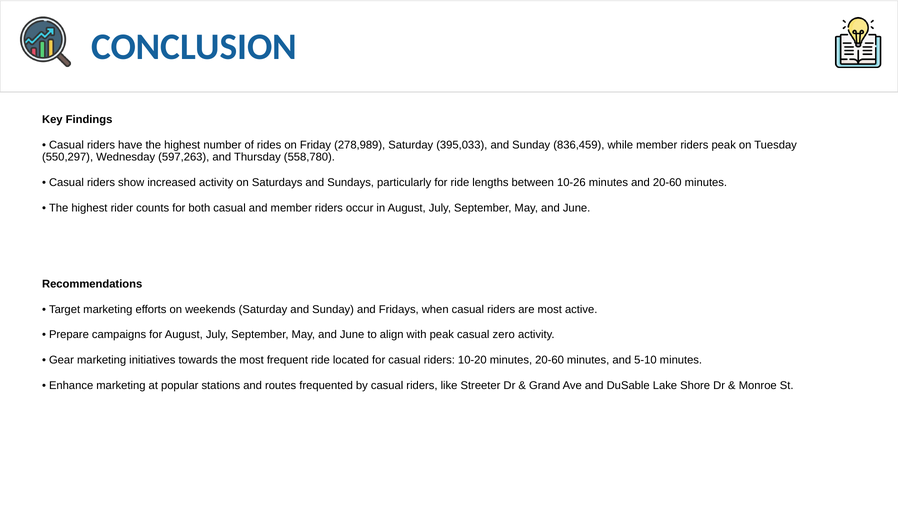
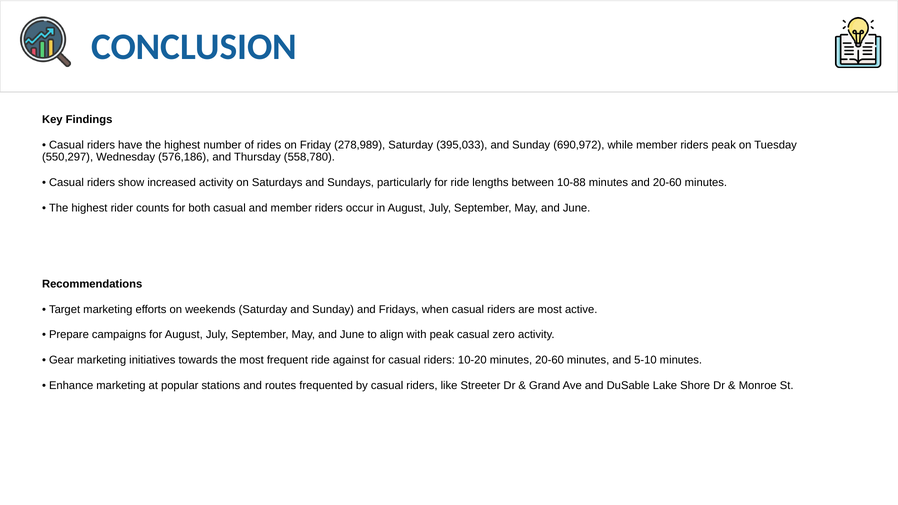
836,459: 836,459 -> 690,972 (579, 145)
597,263: 597,263 -> 576,186 (184, 157)
10-26: 10-26 -> 10-88 (571, 183)
located: located -> against (351, 360)
